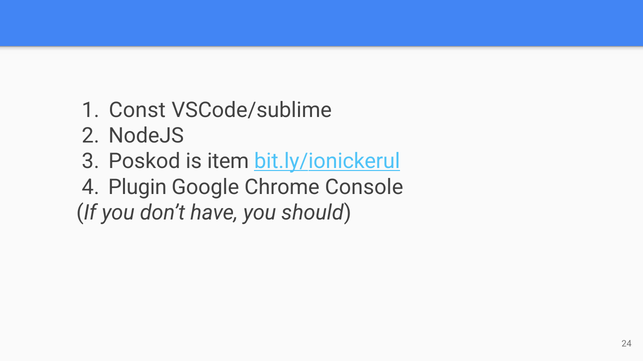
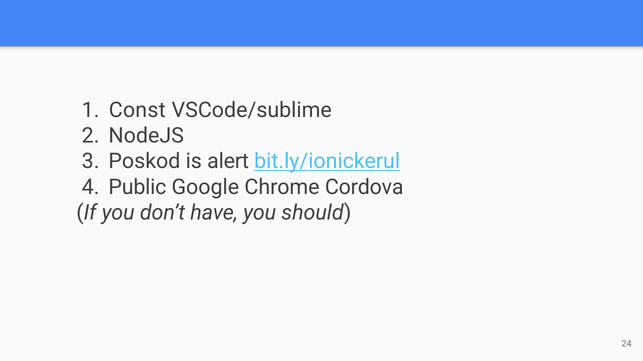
item: item -> alert (228, 162)
Plugin: Plugin -> Public (137, 187)
Console: Console -> Cordova (364, 187)
